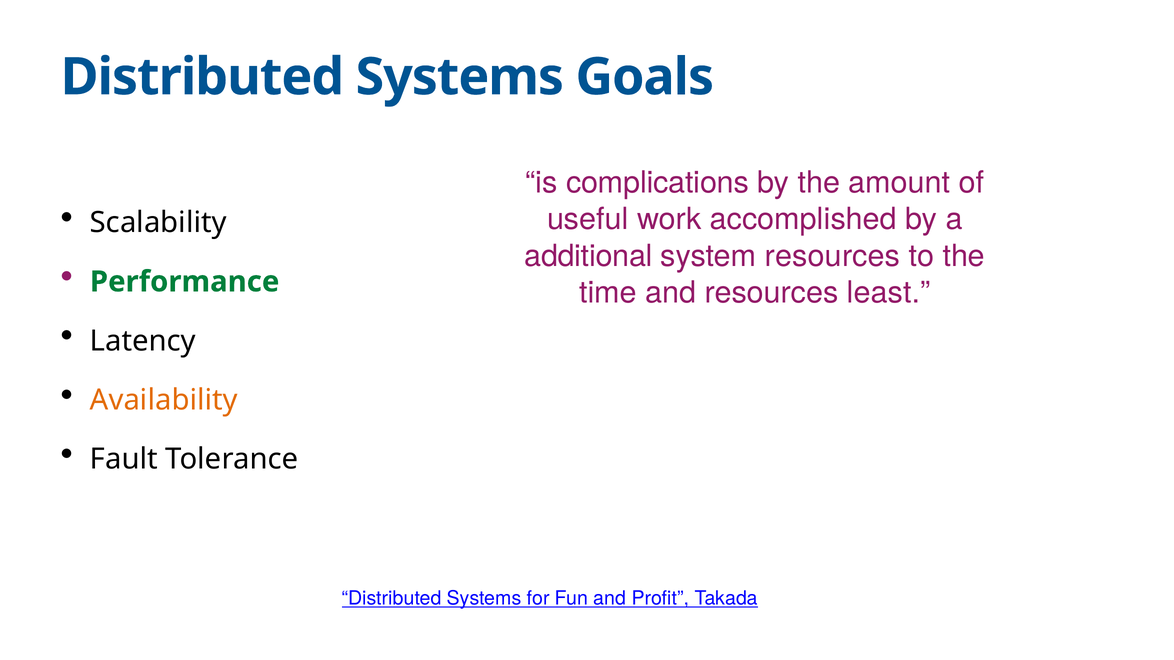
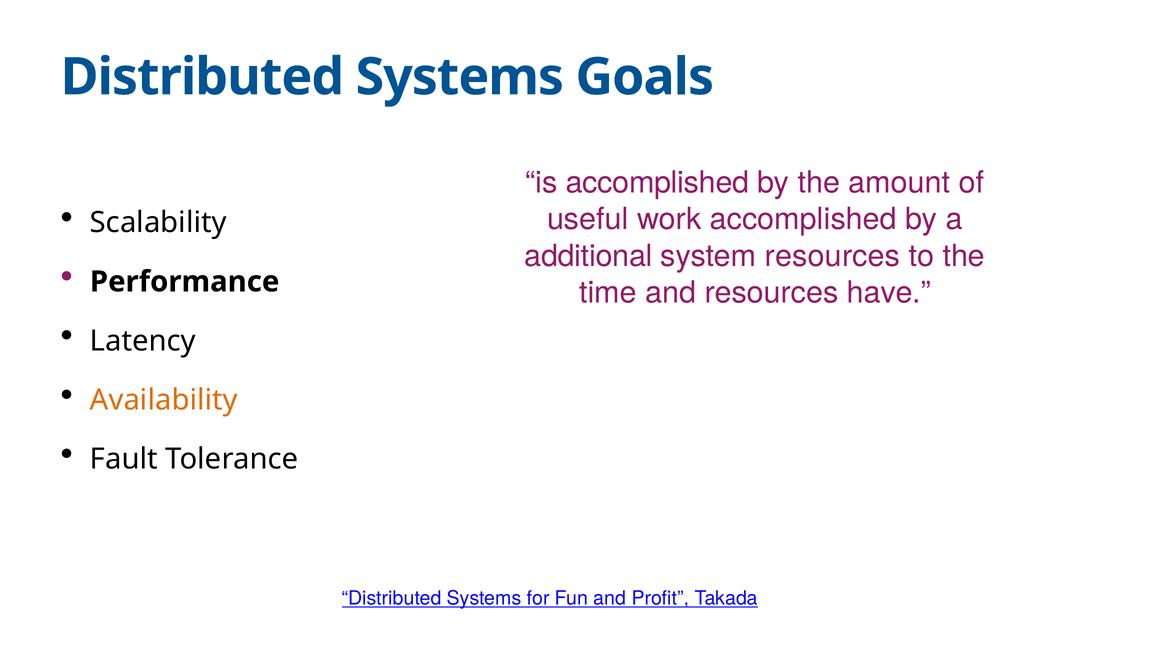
is complications: complications -> accomplished (658, 183)
Performance colour: green -> black (185, 282)
least: least -> have (889, 293)
